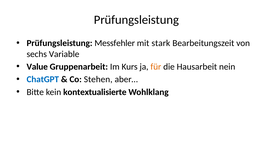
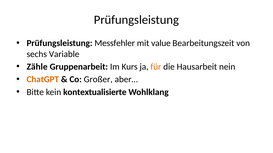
stark: stark -> value (161, 43)
Value: Value -> Zähle (37, 67)
ChatGPT colour: blue -> orange (43, 80)
Stehen: Stehen -> Großer (98, 80)
